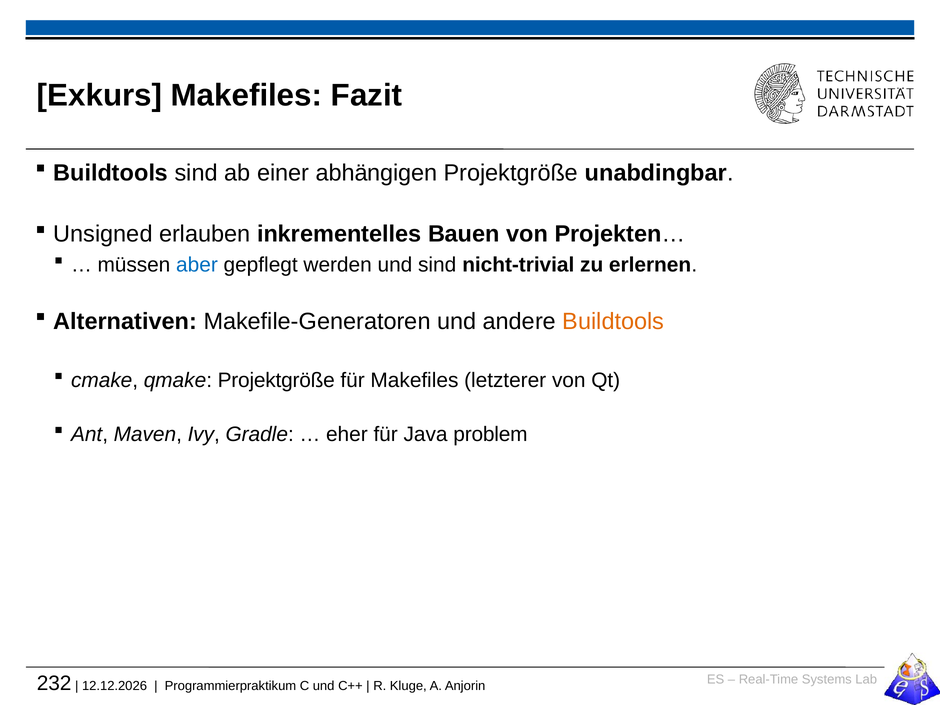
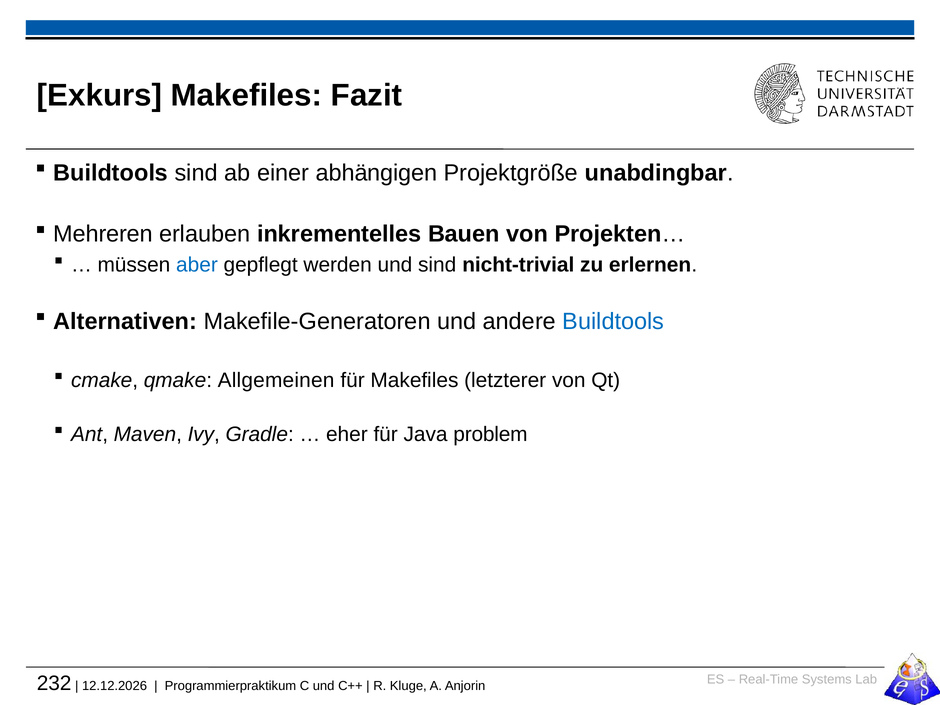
Unsigned: Unsigned -> Mehreren (103, 234)
Buildtools colour: orange -> blue (613, 321)
qmake Projektgröße: Projektgröße -> Allgemeinen (276, 380)
